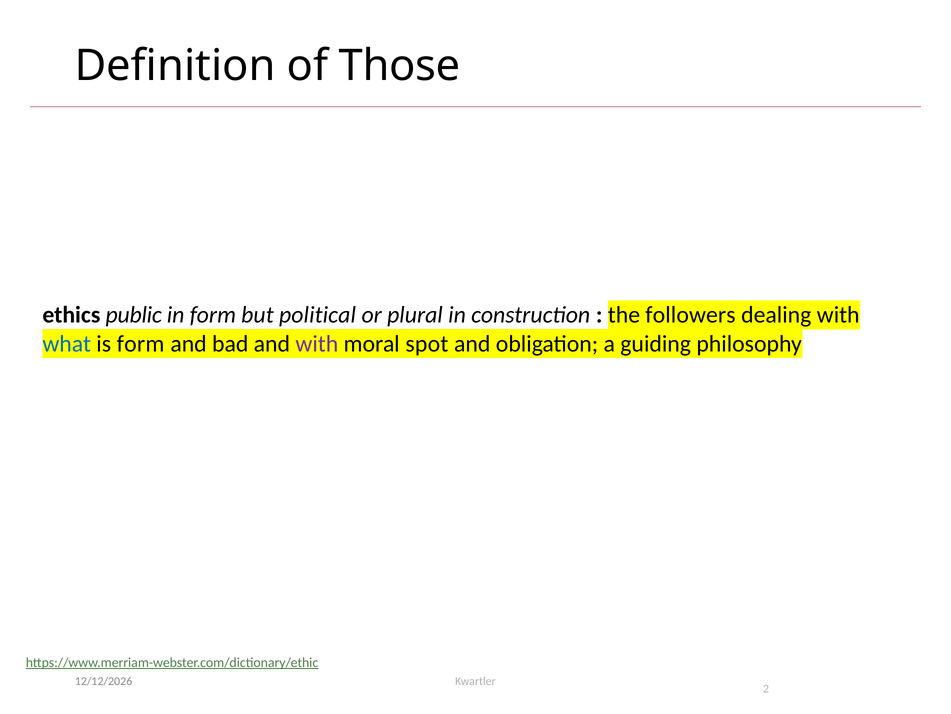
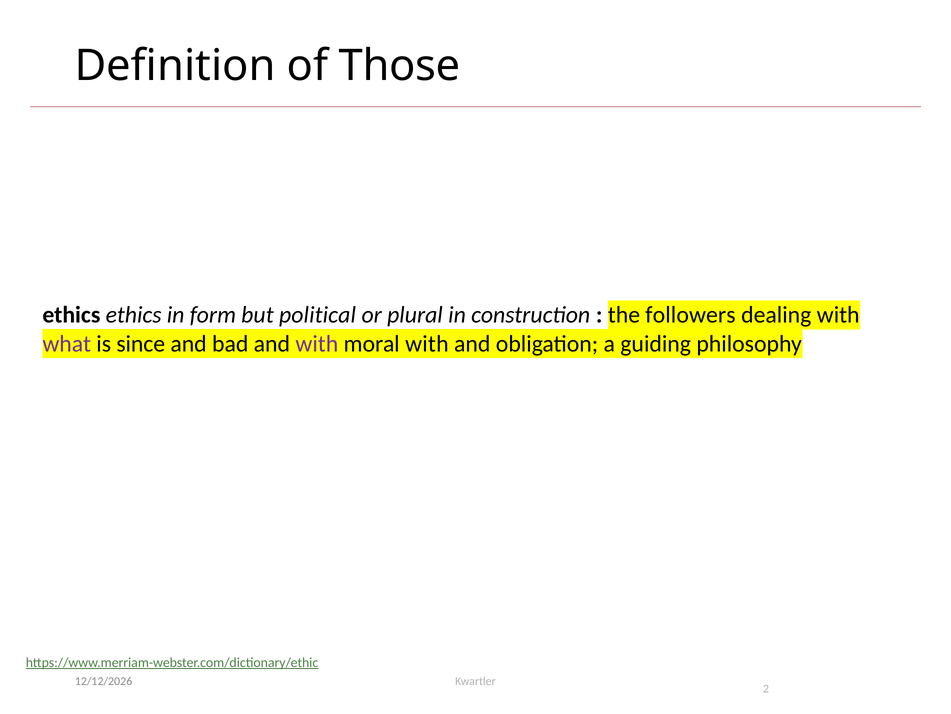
ethics public: public -> ethics (134, 315)
what colour: blue -> purple (67, 343)
is form: form -> since (141, 343)
moral spot: spot -> with (427, 343)
